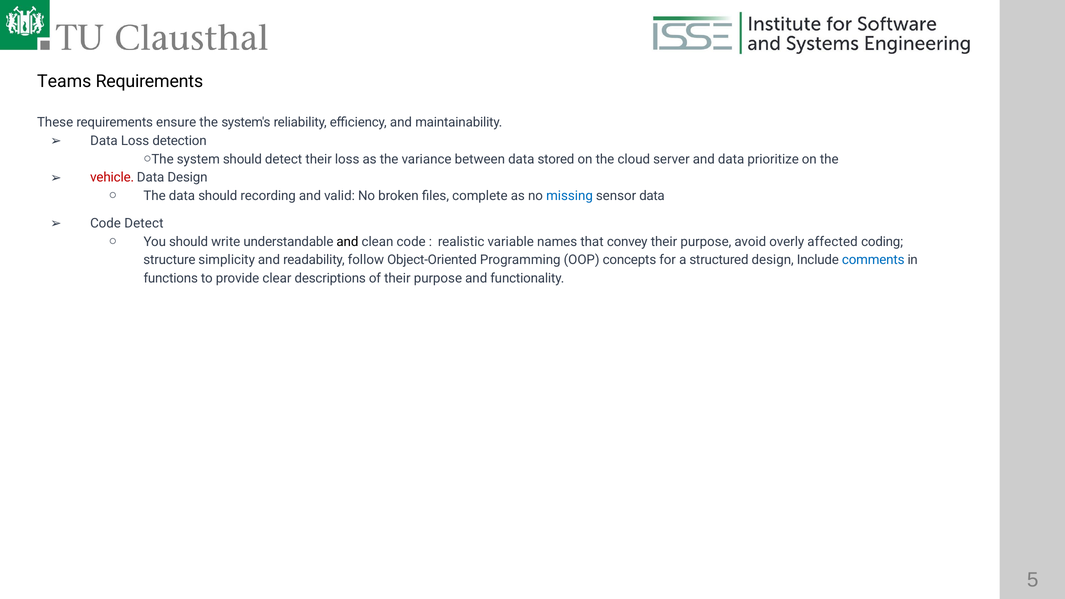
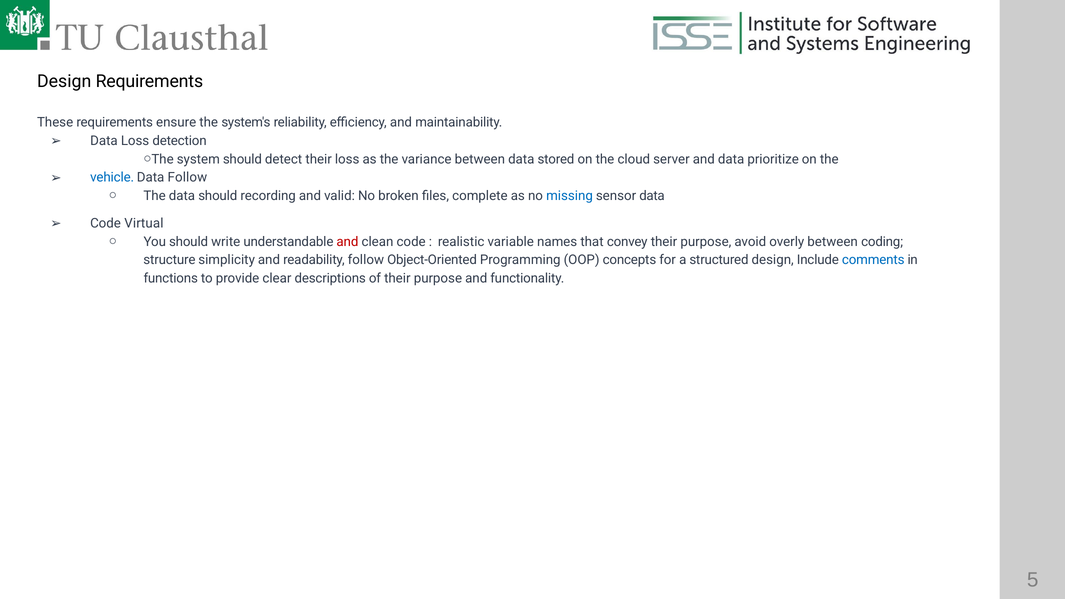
Teams: Teams -> Design (64, 81)
vehicle colour: red -> blue (112, 177)
Data Design: Design -> Follow (187, 177)
Code Detect: Detect -> Virtual (144, 224)
and colour: black -> red (347, 242)
overly affected: affected -> between (833, 242)
